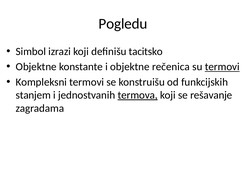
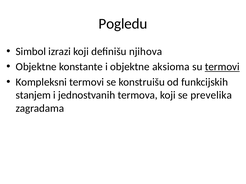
tacitsko: tacitsko -> njihova (146, 52)
rečenica: rečenica -> aksioma (171, 67)
termova underline: present -> none (138, 95)
rešavanje: rešavanje -> prevelika (211, 95)
